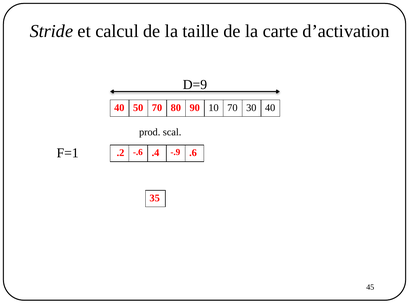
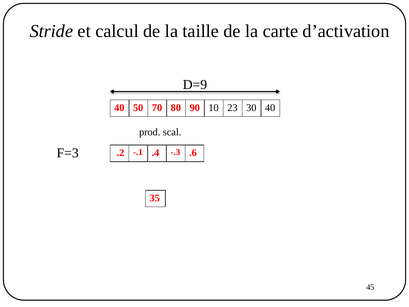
10 70: 70 -> 23 (232, 108)
F=1: F=1 -> F=3 (68, 153)
-.6: -.6 -> -.1 (138, 152)
-.9: -.9 -> -.3 (175, 152)
